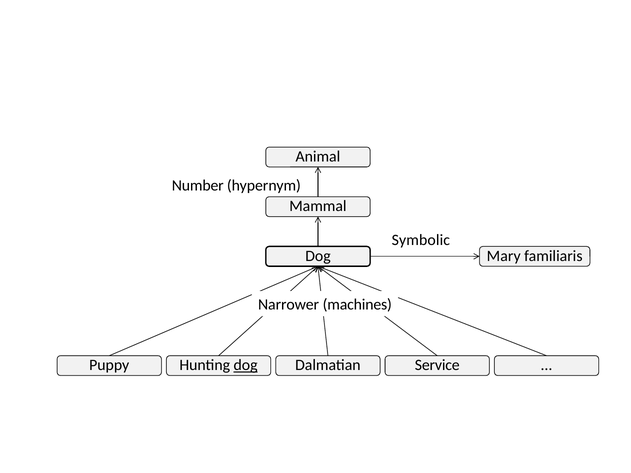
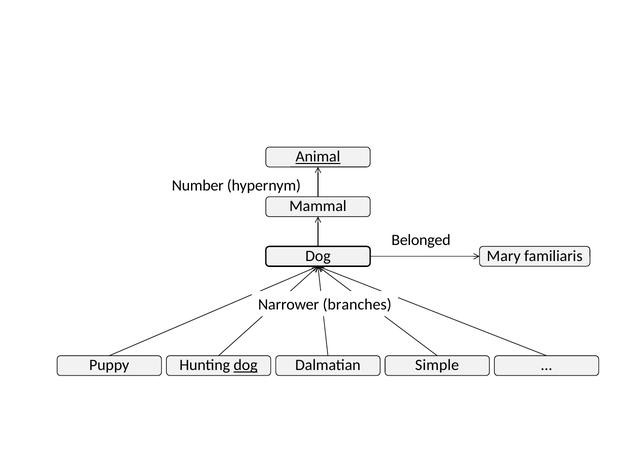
Animal underline: none -> present (318, 157)
Symbolic: Symbolic -> Belonged (421, 240)
machines: machines -> branches (357, 305)
Service: Service -> Simple (437, 365)
